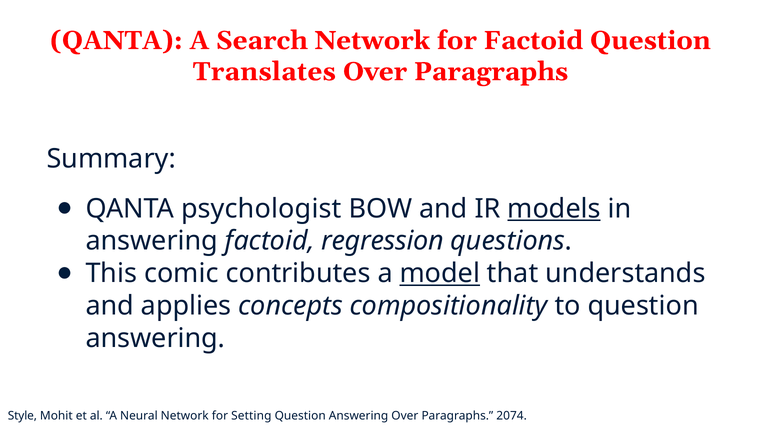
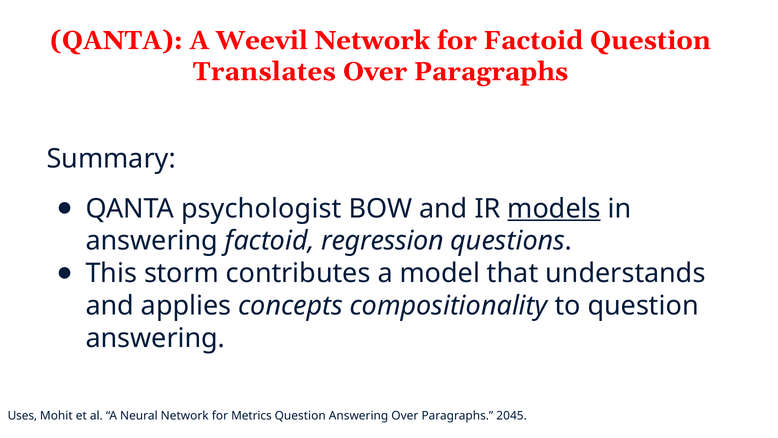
Search: Search -> Weevil (262, 40)
comic: comic -> storm (181, 273)
model underline: present -> none (440, 273)
Style: Style -> Uses (22, 415)
Setting: Setting -> Metrics (251, 415)
2074: 2074 -> 2045 (512, 415)
